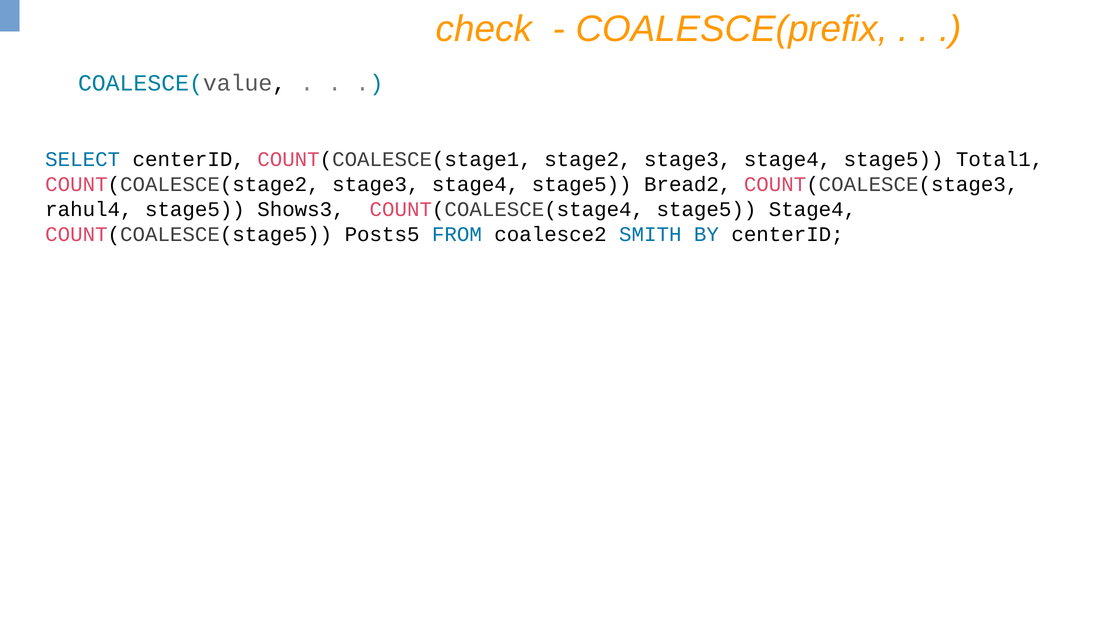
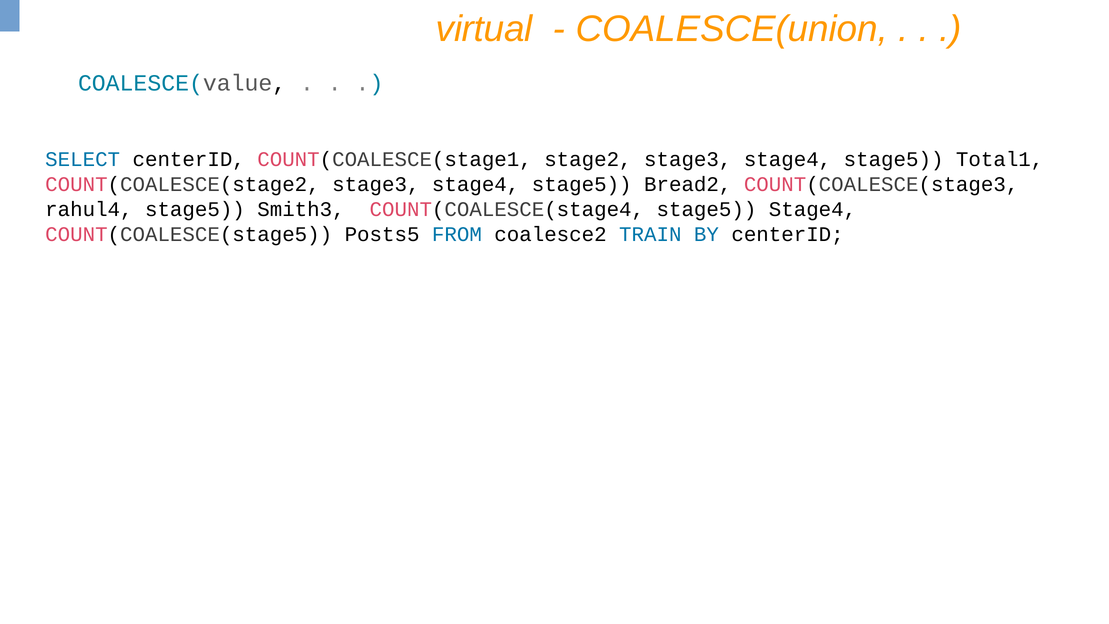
check: check -> virtual (484, 29)
COALESCE(prefix: COALESCE(prefix -> COALESCE(union (732, 29)
Shows3: Shows3 -> Smith3 (301, 209)
SMITH: SMITH -> TRAIN (650, 234)
